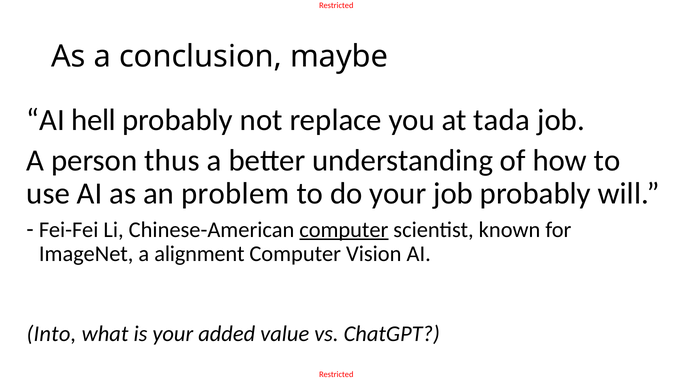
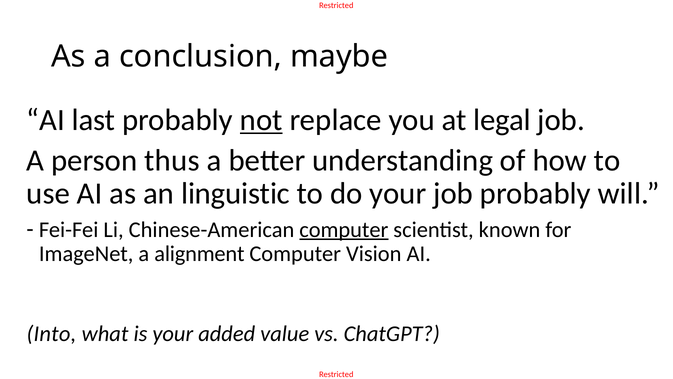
hell: hell -> last (94, 120)
not underline: none -> present (261, 120)
tada: tada -> legal (502, 120)
problem: problem -> linguistic (236, 194)
